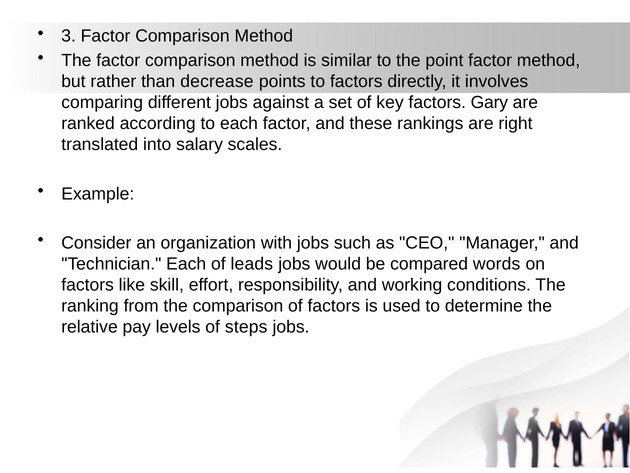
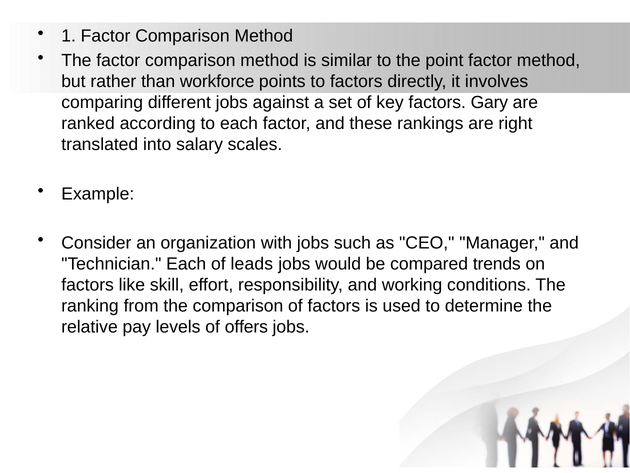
3: 3 -> 1 (69, 36)
decrease: decrease -> workforce (217, 82)
words: words -> trends (497, 264)
steps: steps -> offers (246, 327)
